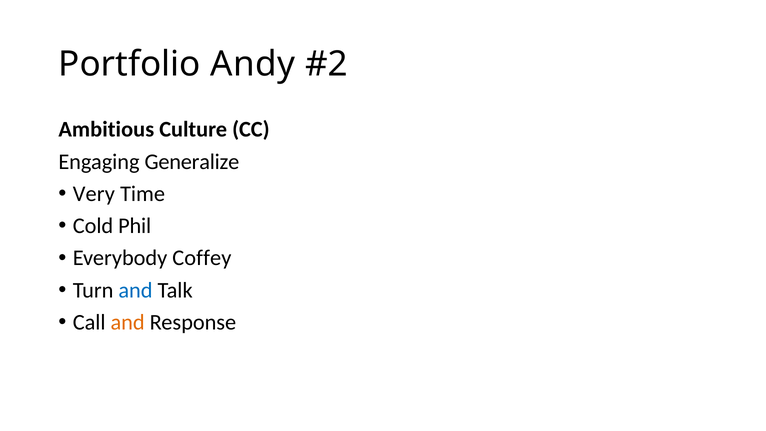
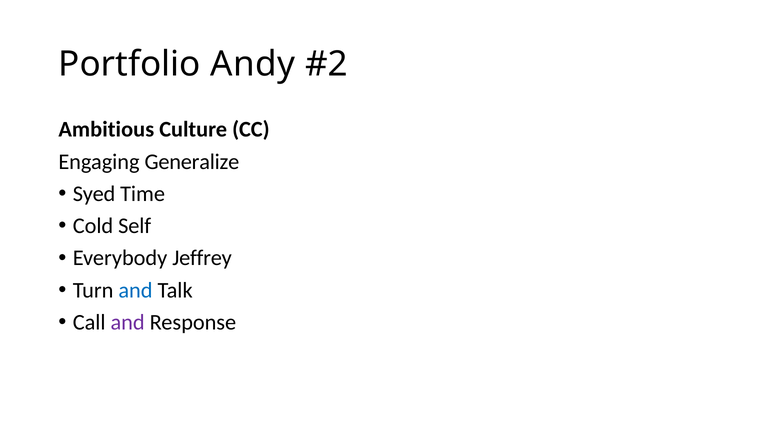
Very: Very -> Syed (94, 194)
Phil: Phil -> Self (135, 226)
Coffey: Coffey -> Jeffrey (202, 258)
and colour: orange -> purple (128, 322)
